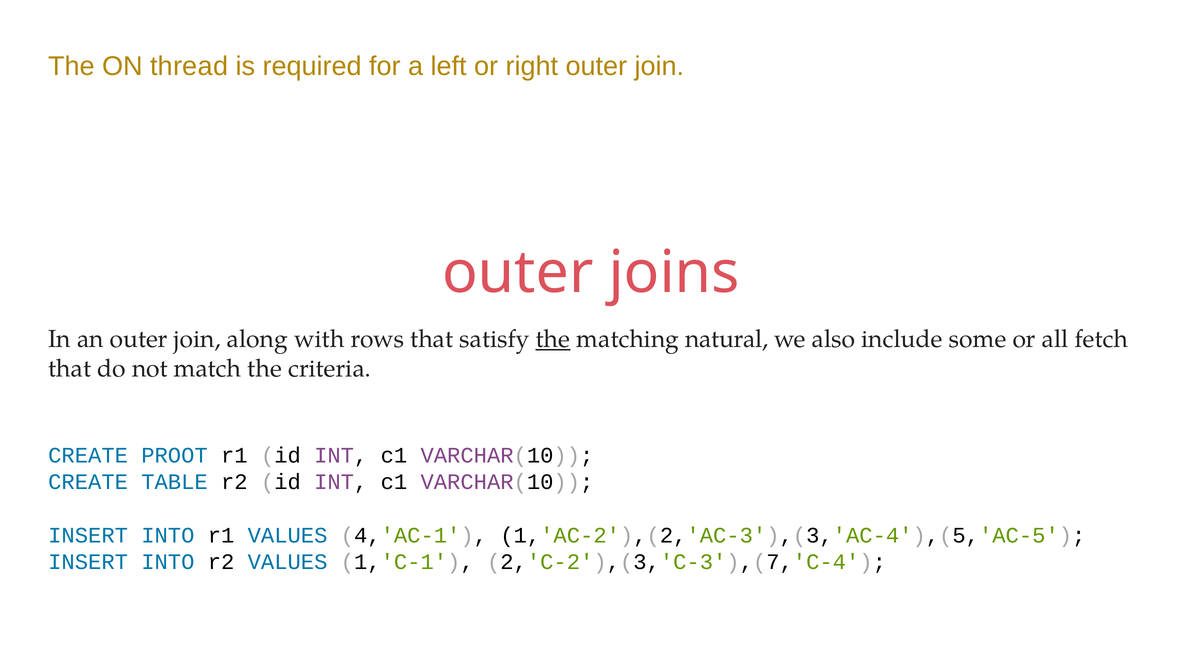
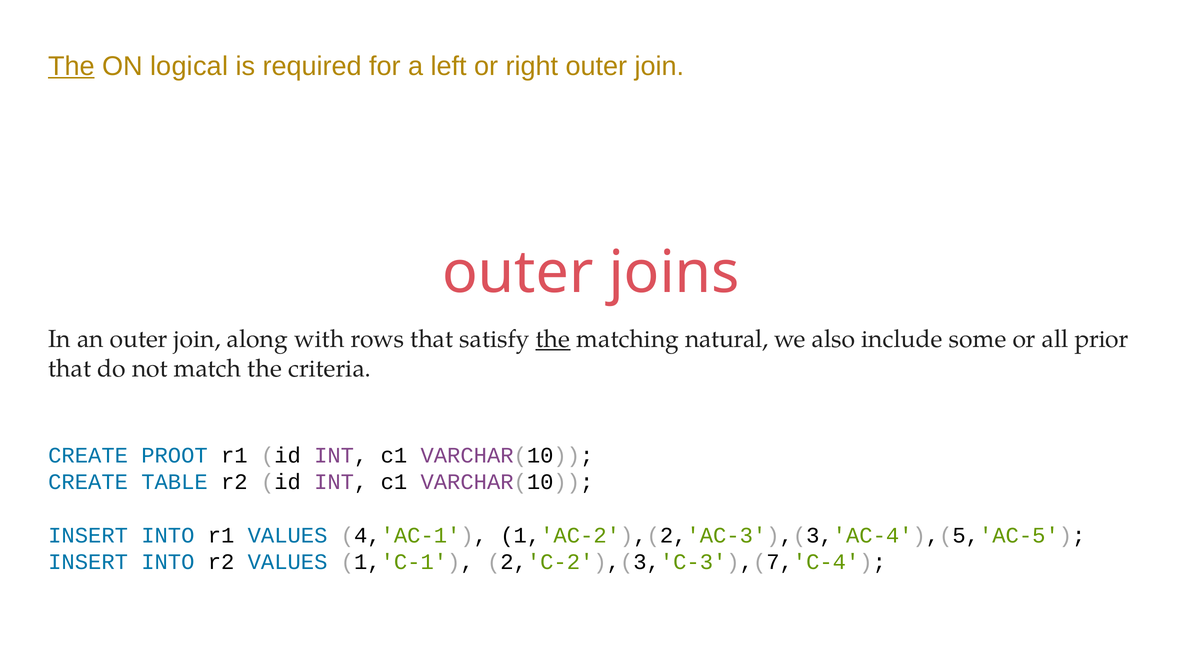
The underline: none -> present (71, 66)
thread: thread -> logical (189, 66)
fetch: fetch -> prior (1101, 339)
